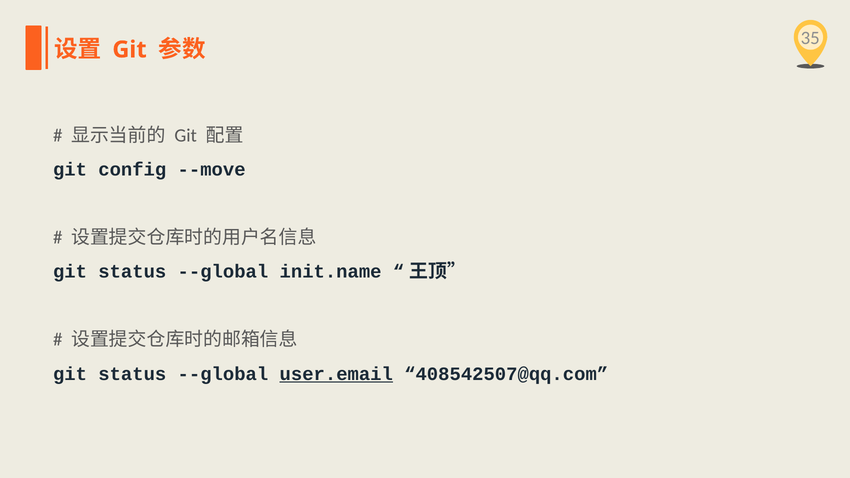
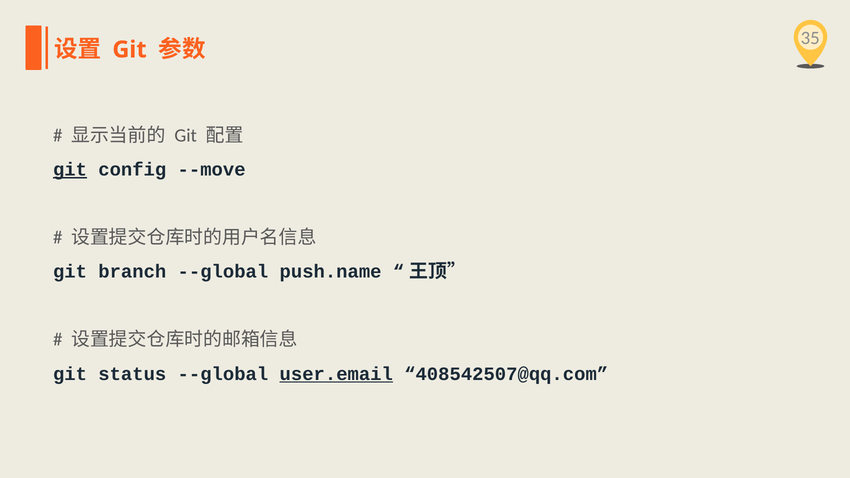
git underline: none -> present (70, 170)
status: status -> branch (132, 272)
init.name: init.name -> push.name (331, 272)
